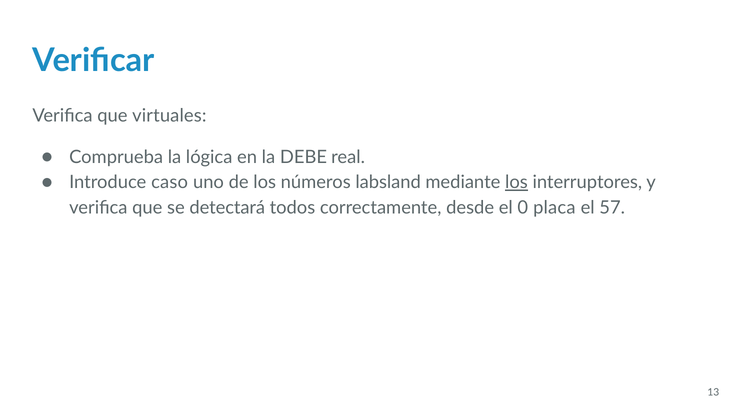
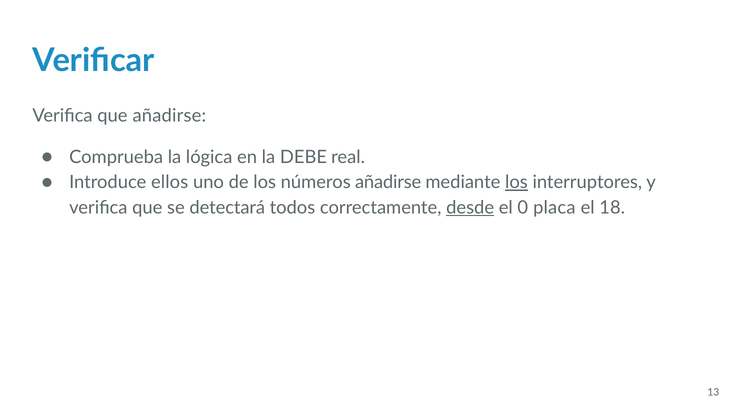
que virtuales: virtuales -> añadirse (169, 116)
caso: caso -> ellos (170, 183)
números labsland: labsland -> añadirse (388, 183)
desde underline: none -> present (470, 208)
57: 57 -> 18 (612, 208)
